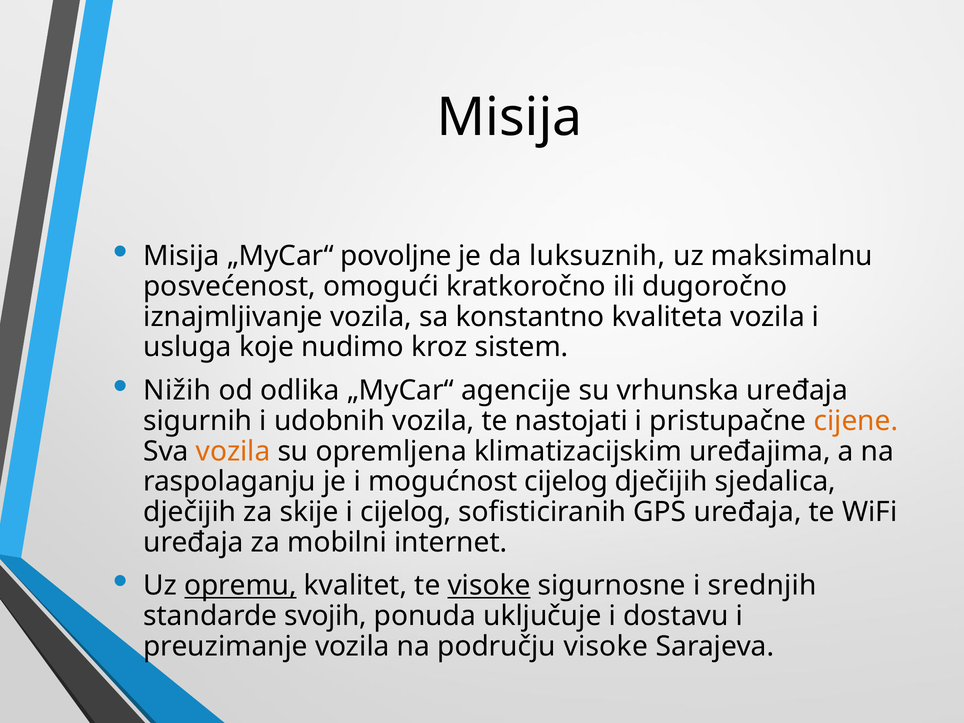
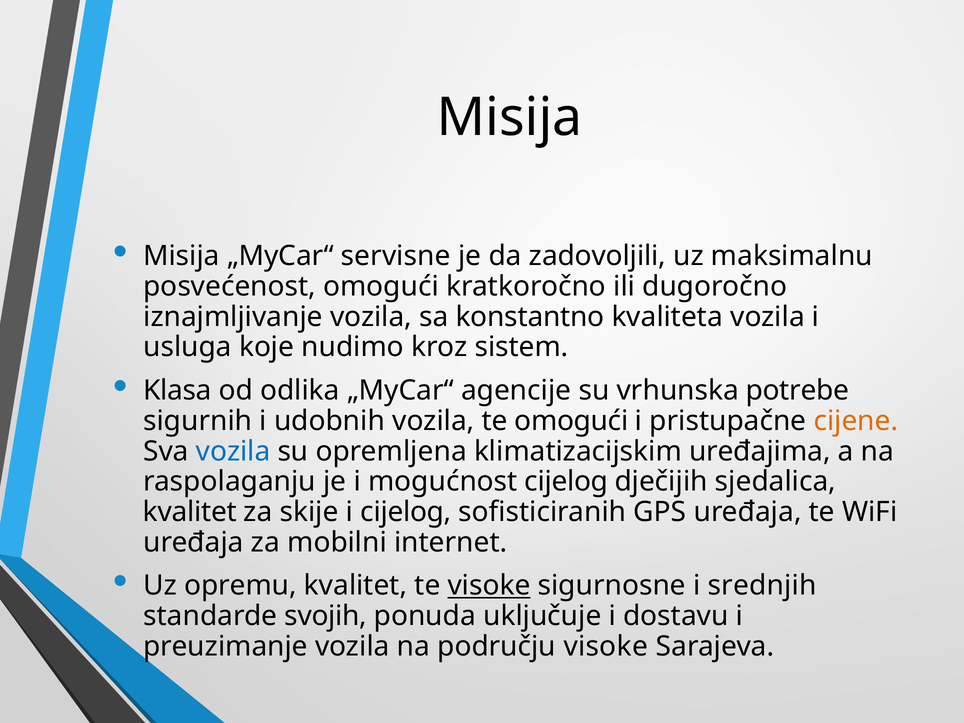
povoljne: povoljne -> servisne (396, 256)
luksuznih: luksuznih -> zadovoljili (597, 256)
Nižih: Nižih -> Klasa (177, 391)
vrhunska uređaja: uređaja -> potrebe (797, 391)
te nastojati: nastojati -> omogući (571, 421)
vozila colour: orange -> blue (233, 451)
dječijih: dječijih -> kvalitet (190, 512)
opremu underline: present -> none (241, 586)
